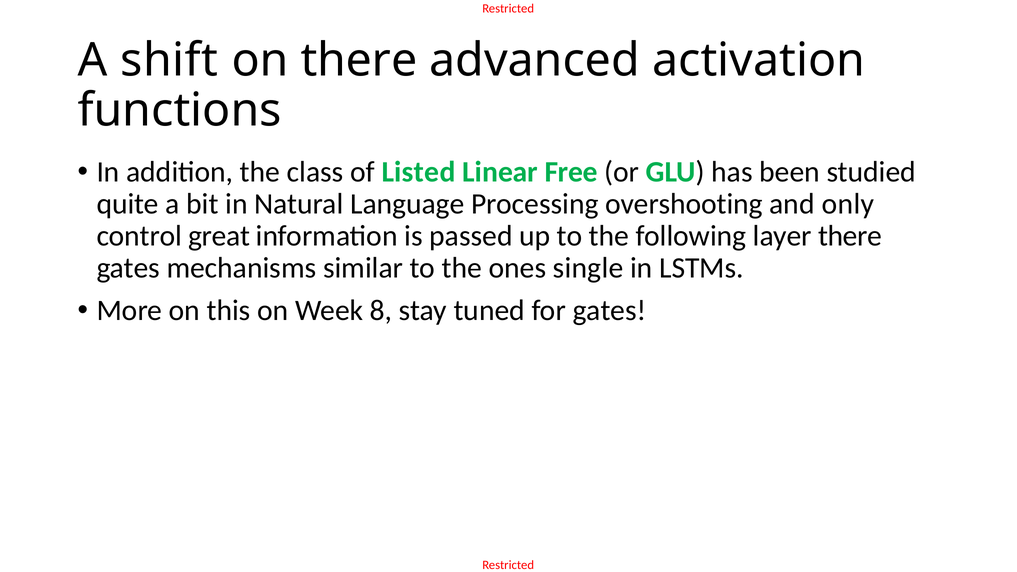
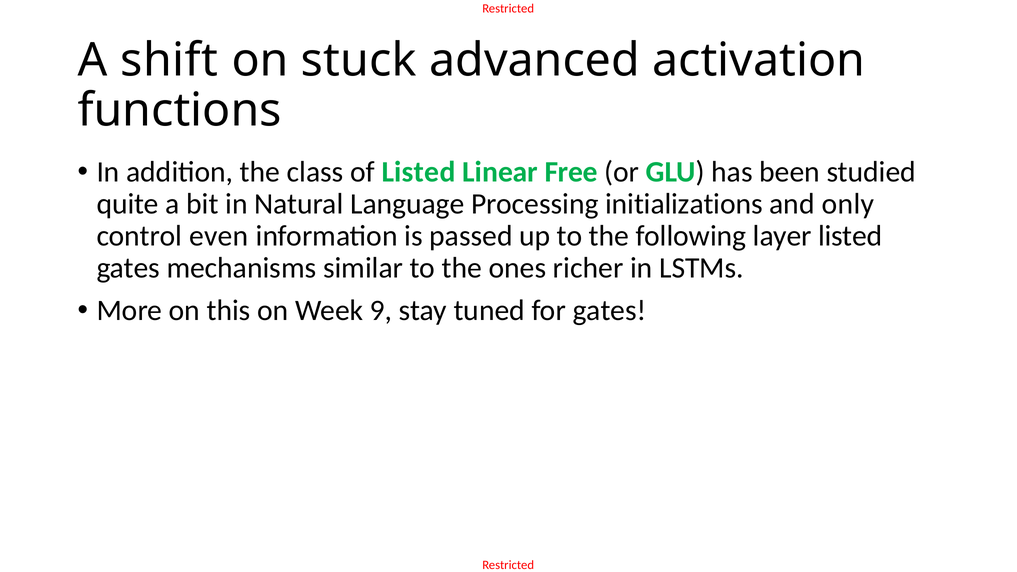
on there: there -> stuck (359, 60)
overshooting: overshooting -> initializations (684, 204)
great: great -> even (219, 236)
layer there: there -> listed (850, 236)
single: single -> richer (588, 268)
8: 8 -> 9 (381, 310)
